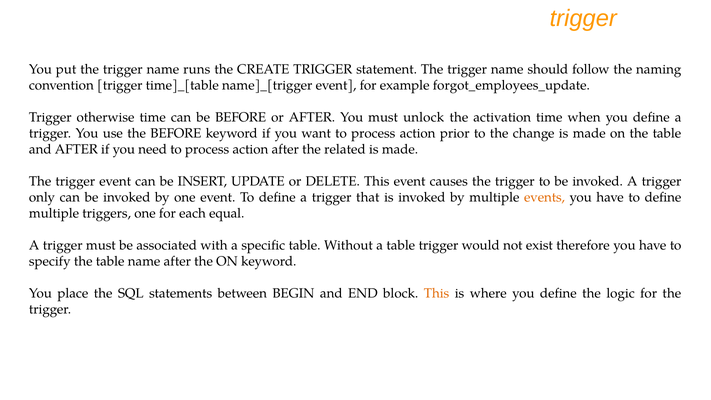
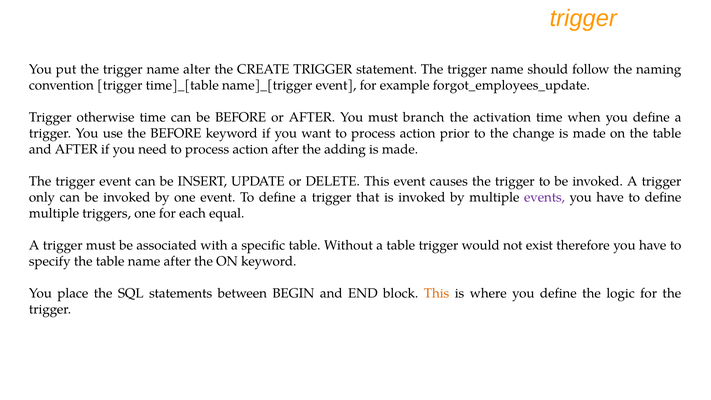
runs: runs -> alter (197, 69)
unlock: unlock -> branch (424, 117)
related: related -> adding (345, 149)
events colour: orange -> purple (544, 197)
